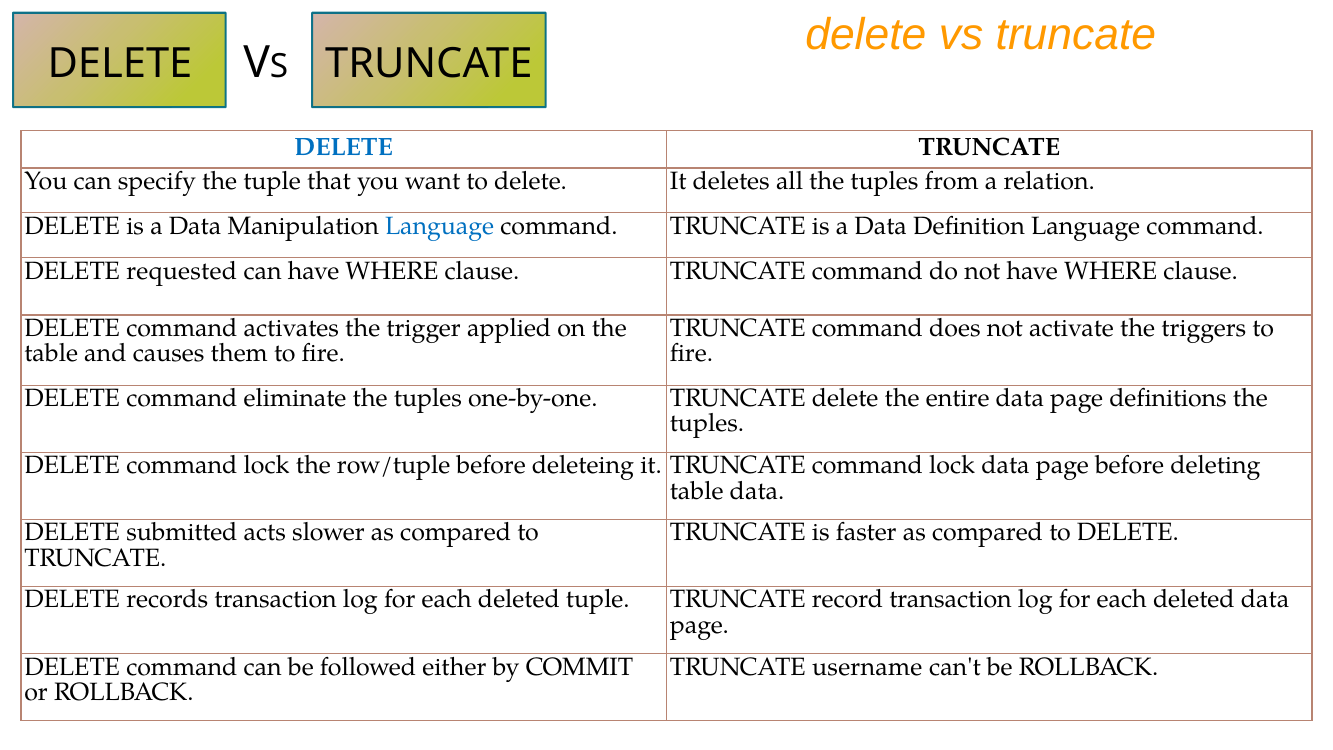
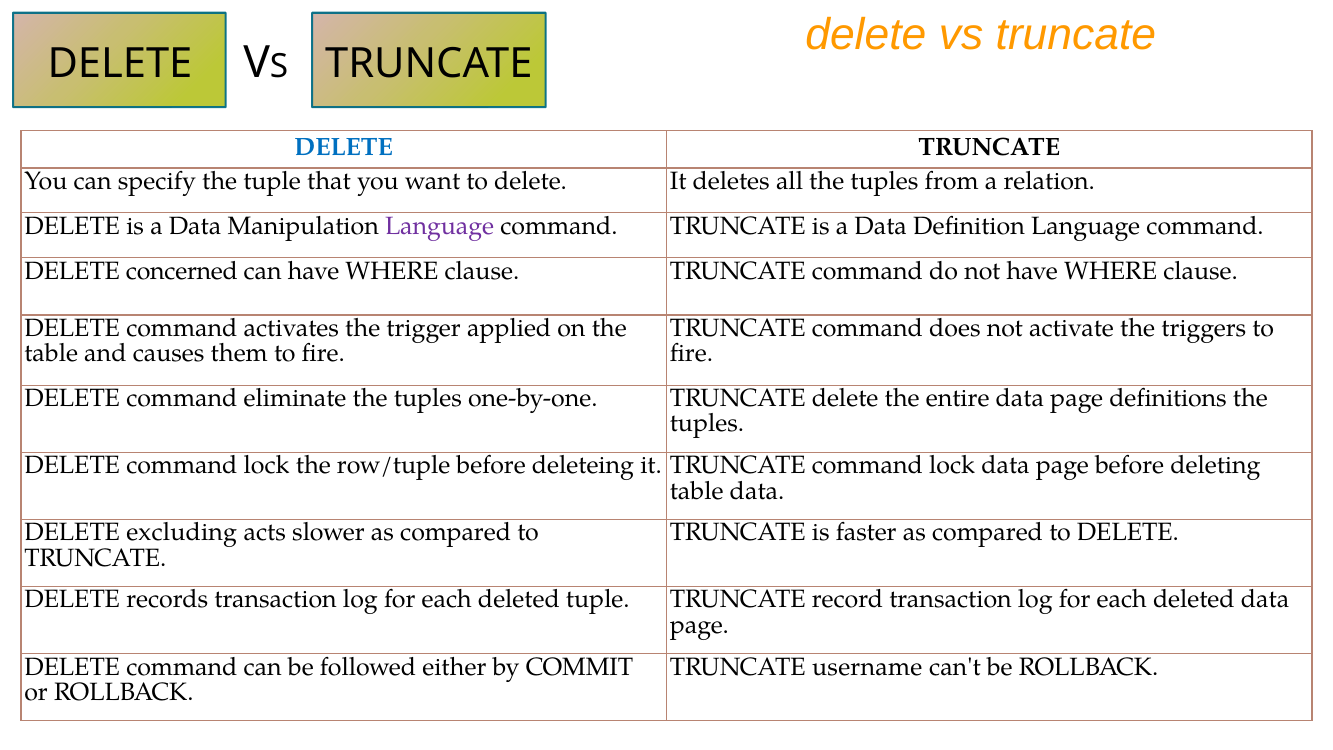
Language colour: blue -> purple (440, 226)
requested: requested -> concerned (182, 271)
submitted: submitted -> excluding (182, 533)
